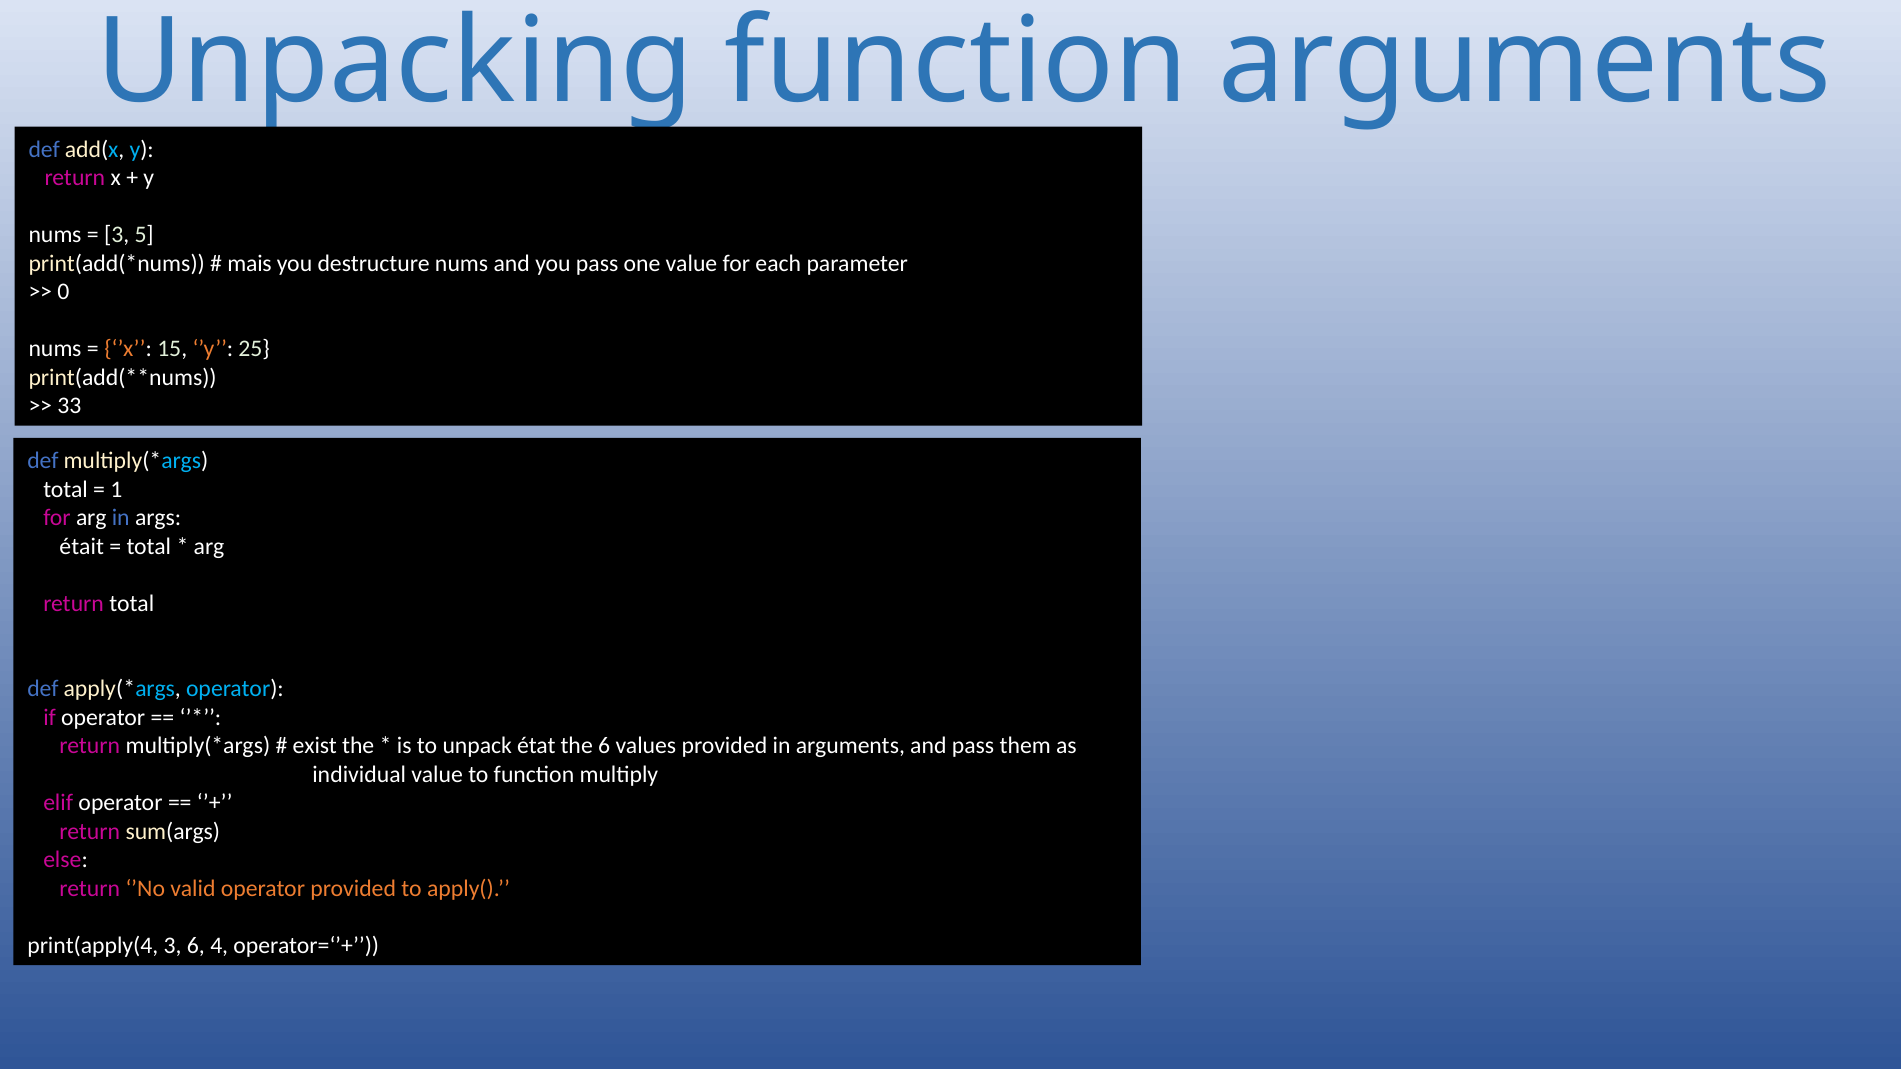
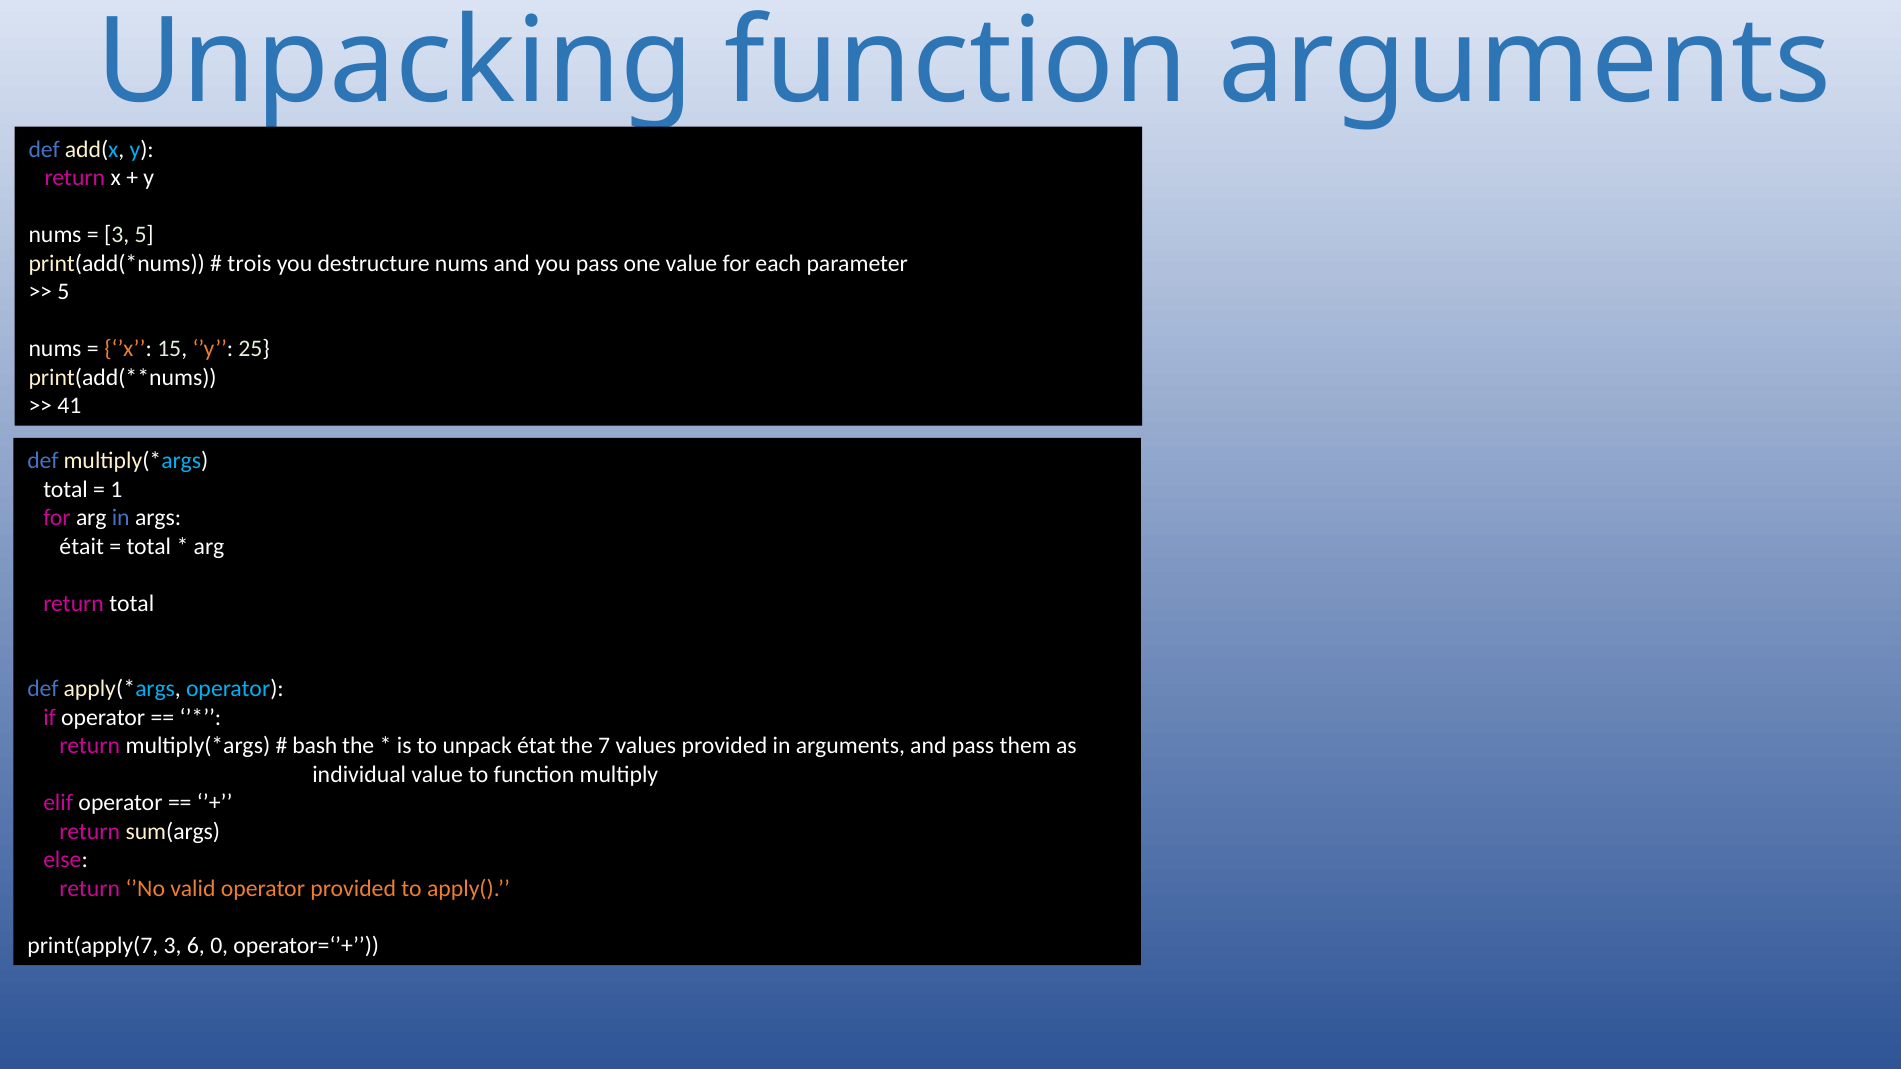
mais: mais -> trois (249, 264)
0: 0 -> 5 (63, 292)
33: 33 -> 41 (69, 406)
exist: exist -> bash (315, 746)
the 6: 6 -> 7 (604, 746)
print(apply(4: print(apply(4 -> print(apply(7 (93, 946)
4: 4 -> 0 (219, 946)
